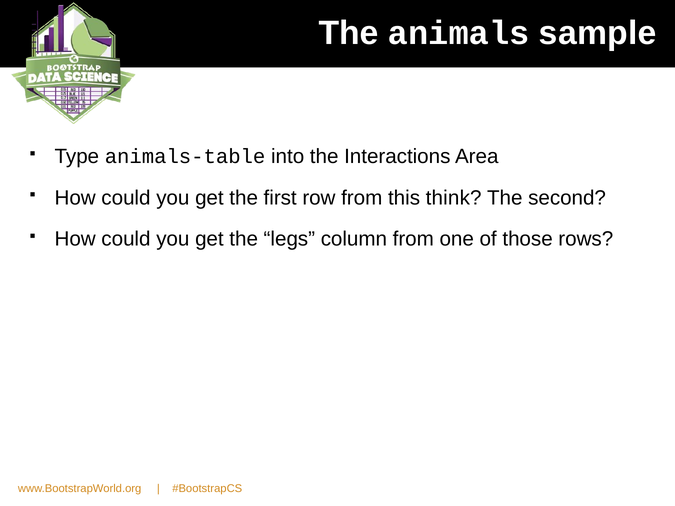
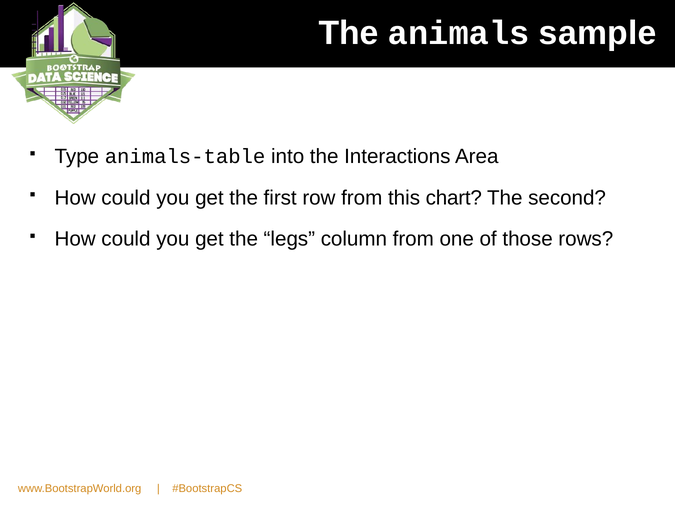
think: think -> chart (454, 198)
